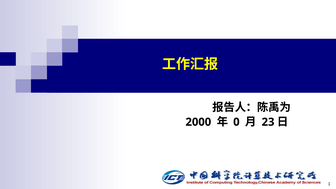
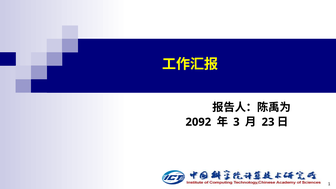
2000: 2000 -> 2092 (198, 122)
0: 0 -> 3 (236, 122)
